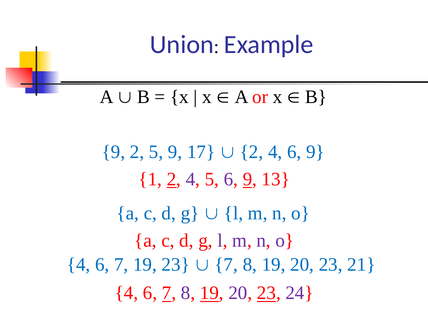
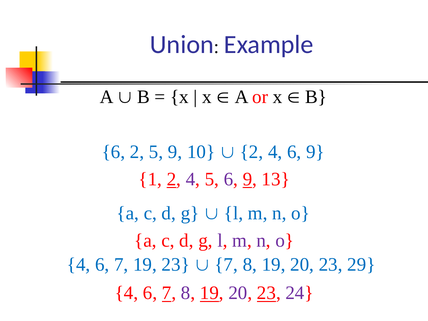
9: 9 -> 6 (113, 152)
17: 17 -> 10 (201, 152)
21: 21 -> 29 (361, 265)
